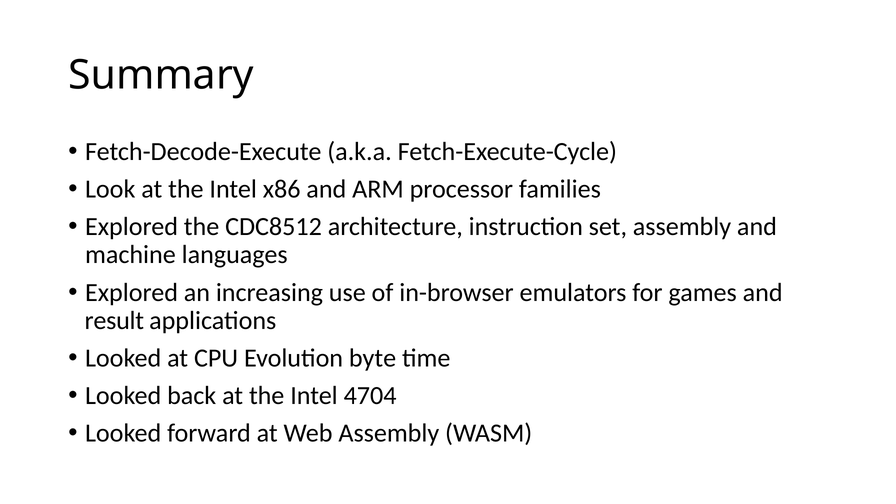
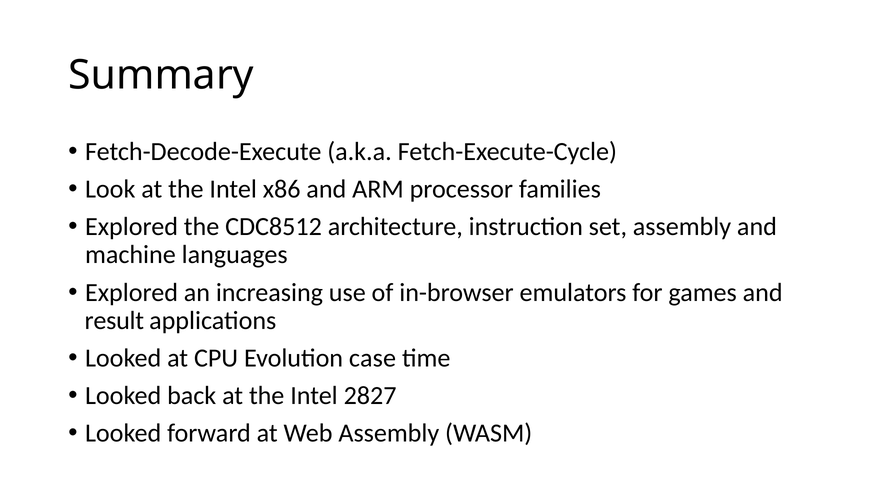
byte: byte -> case (372, 358)
4704: 4704 -> 2827 (370, 396)
